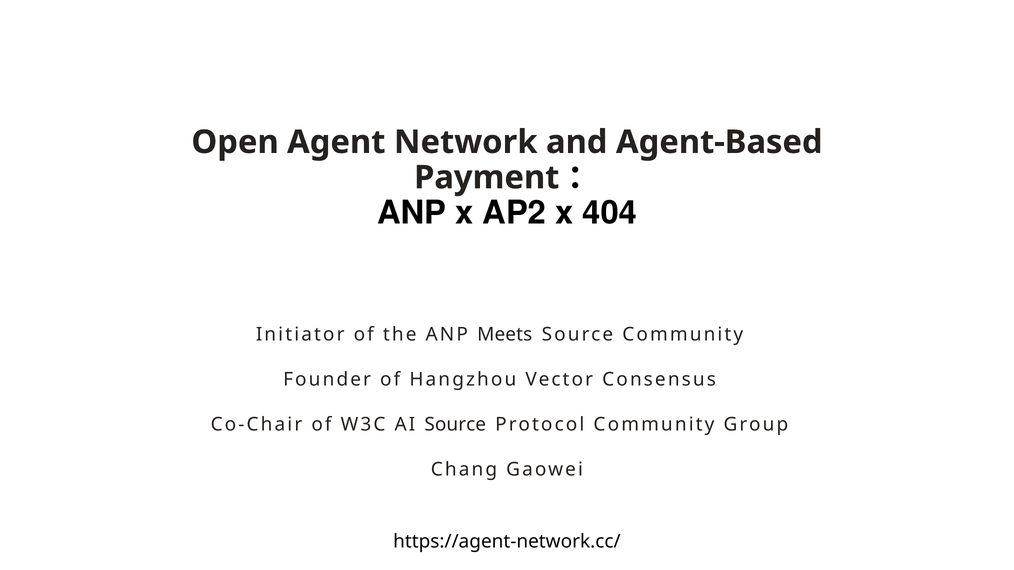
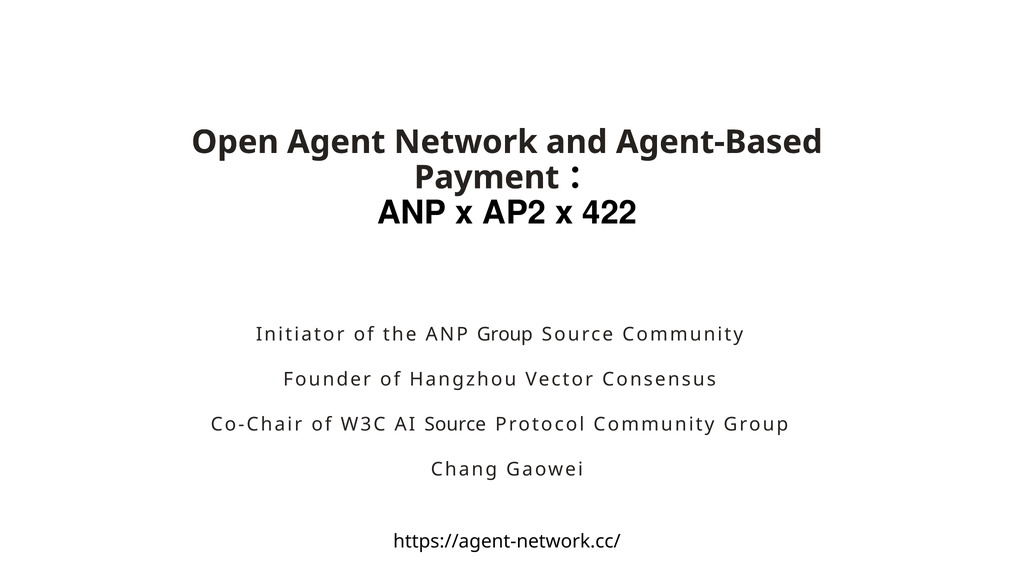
404: 404 -> 422 (610, 213)
ANP Meets: Meets -> Group (505, 334)
